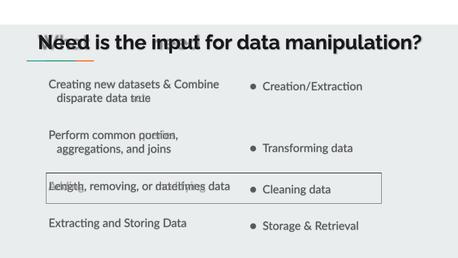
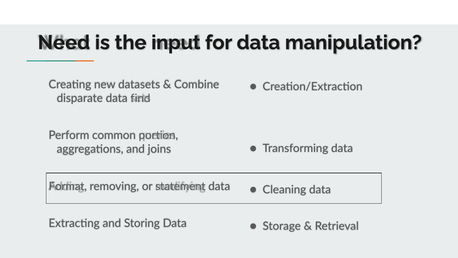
true: true -> find (140, 98)
Length: Length -> Format (68, 186)
datetimes: datetimes -> statement (180, 186)
